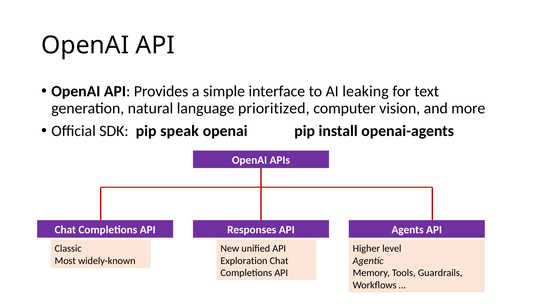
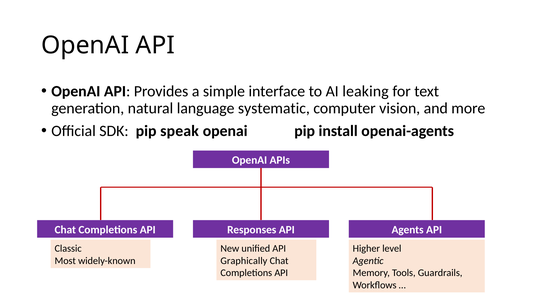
prioritized: prioritized -> systematic (274, 108)
Exploration: Exploration -> Graphically (244, 260)
